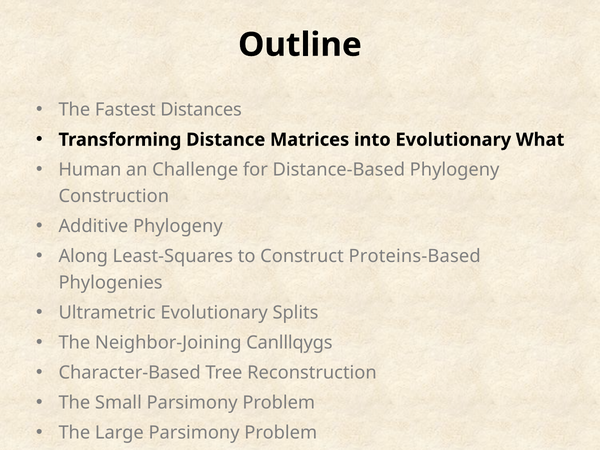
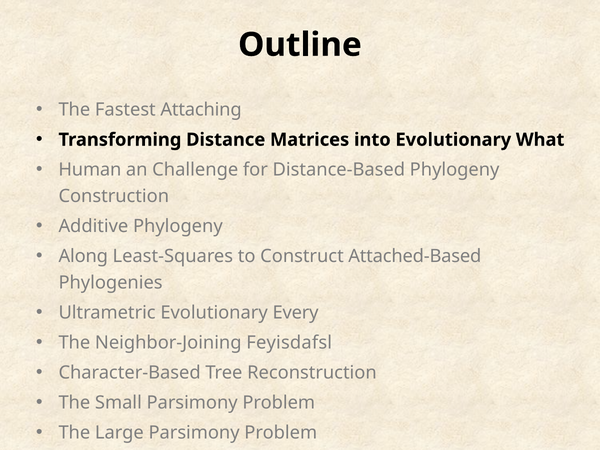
Distances: Distances -> Attaching (201, 110)
Proteins-Based: Proteins-Based -> Attached-Based (415, 256)
Splits: Splits -> Every (296, 313)
Canlllqygs: Canlllqygs -> Feyisdafsl (289, 343)
